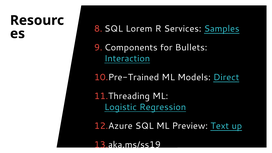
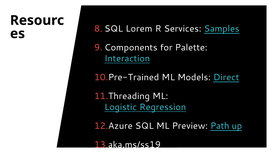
Bullets: Bullets -> Palette (191, 48)
Text: Text -> Path (220, 126)
